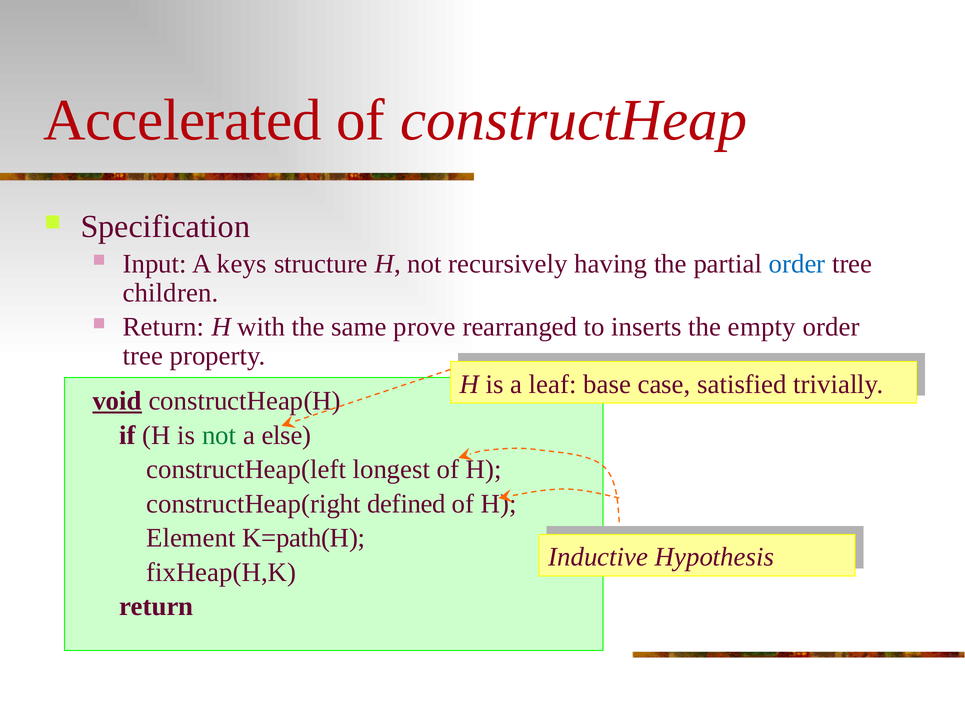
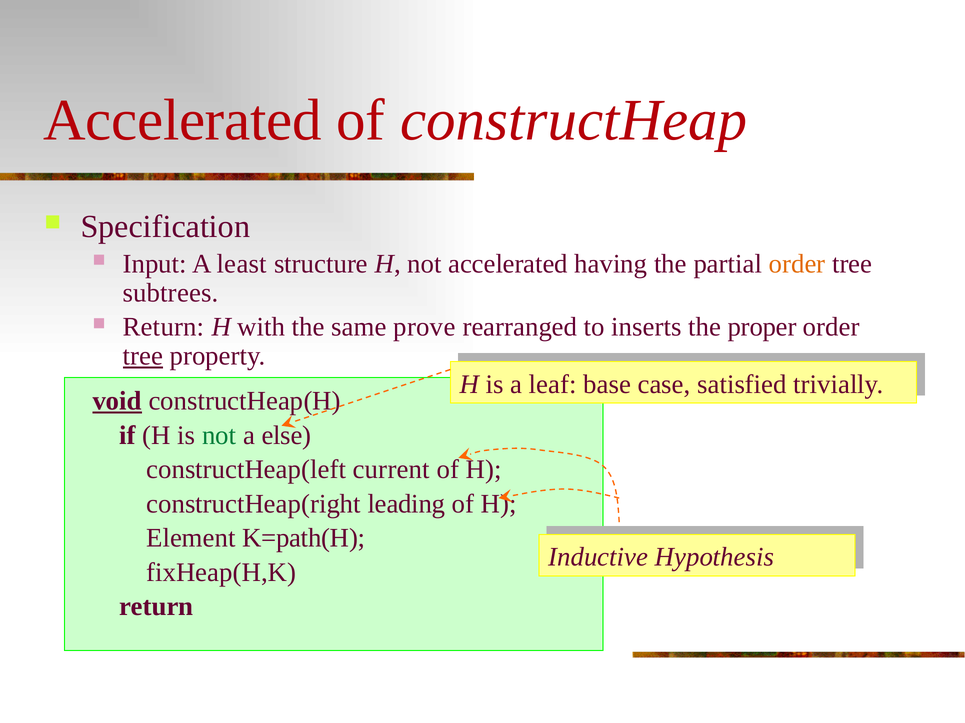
keys: keys -> least (242, 264)
not recursively: recursively -> accelerated (508, 264)
order colour: blue -> orange (797, 264)
children: children -> subtrees (171, 293)
empty: empty -> proper (762, 327)
tree underline: none -> present (143, 356)
longest: longest -> current (391, 470)
defined: defined -> leading (406, 504)
